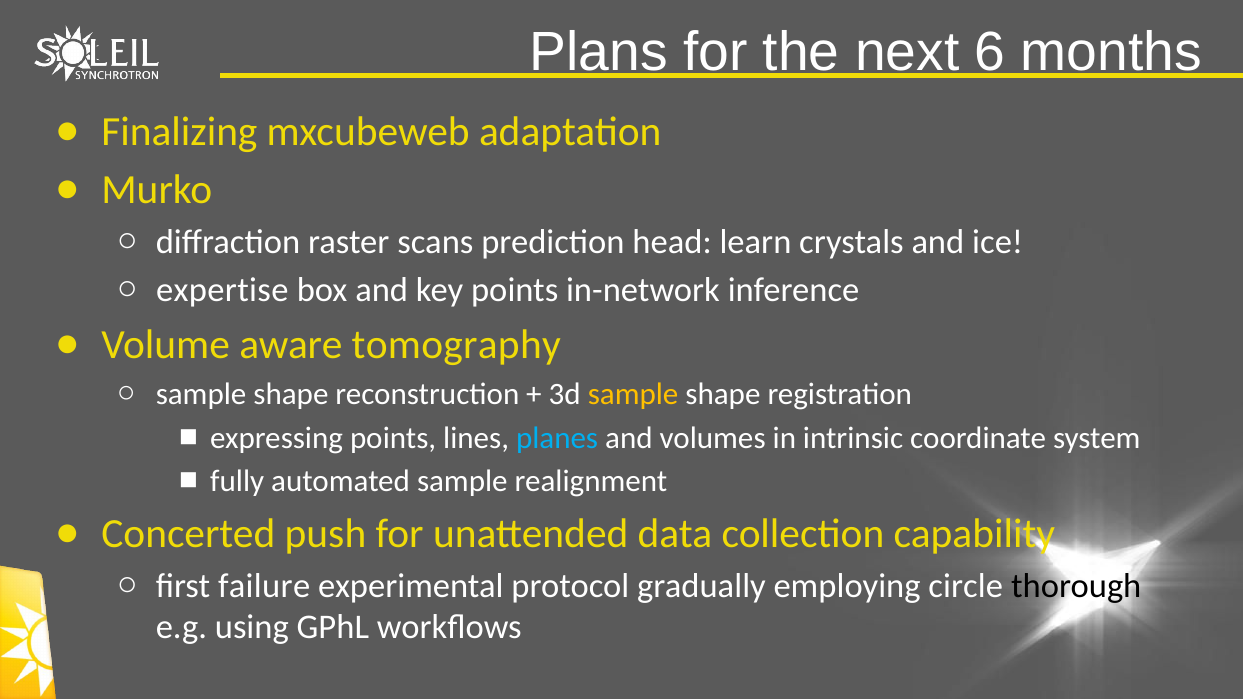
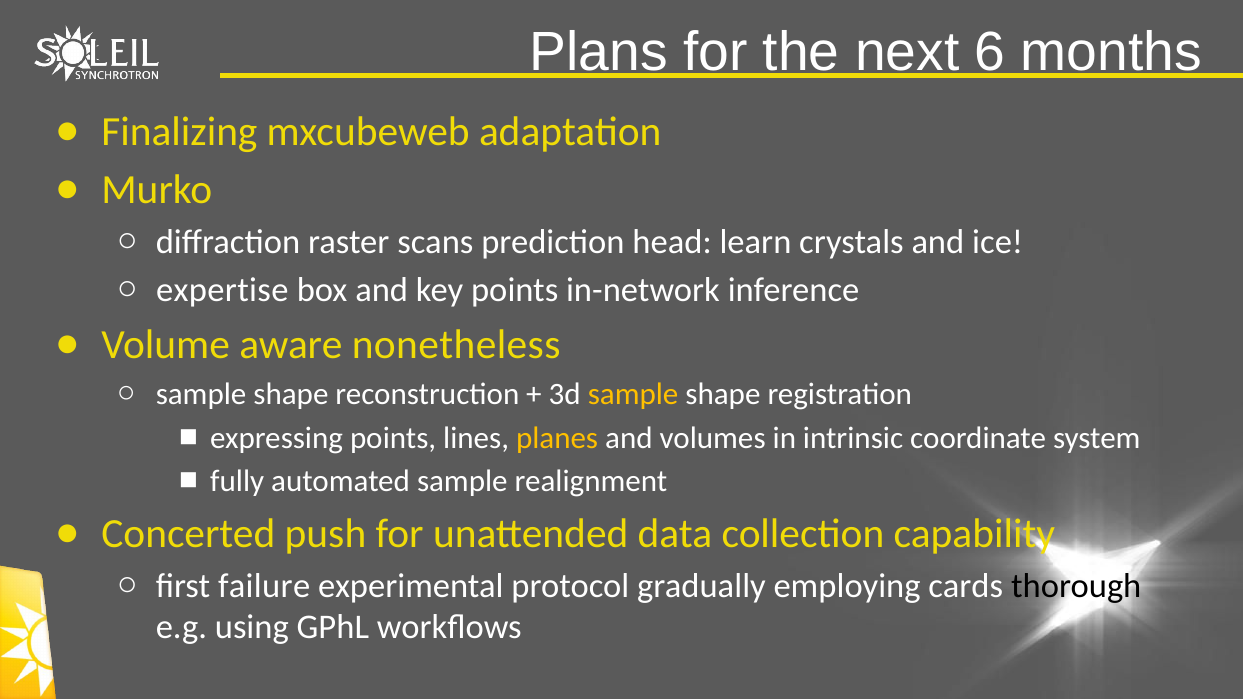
tomography: tomography -> nonetheless (456, 345)
planes colour: light blue -> yellow (557, 438)
circle: circle -> cards (966, 586)
